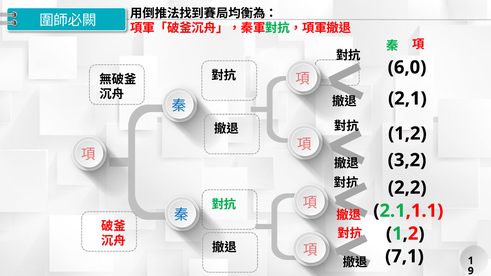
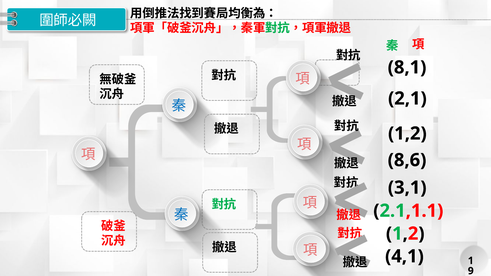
6,0: 6,0 -> 8,1 (407, 67)
3,2: 3,2 -> 8,6 (407, 160)
2,2: 2,2 -> 3,1 (407, 188)
7,1: 7,1 -> 4,1 (404, 256)
